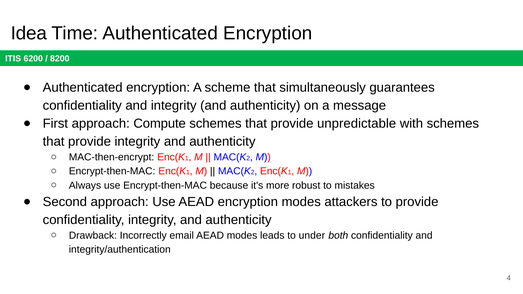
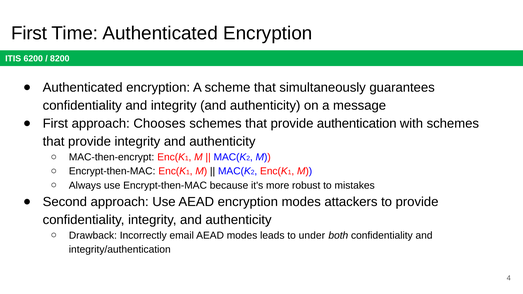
Idea: Idea -> First (29, 33)
Compute: Compute -> Chooses (160, 124)
unpredictable: unpredictable -> authentication (357, 124)
